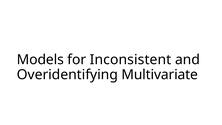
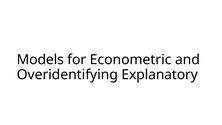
Inconsistent: Inconsistent -> Econometric (131, 60)
Multivariate: Multivariate -> Explanatory (160, 75)
